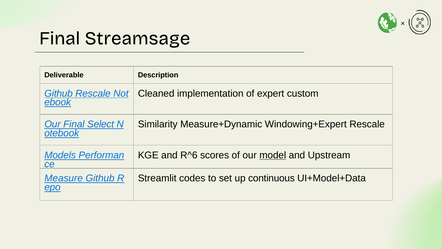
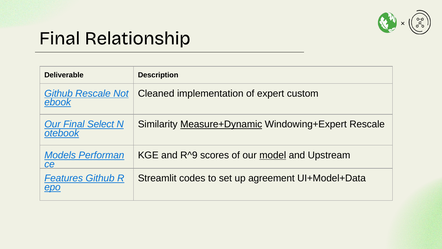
Streamsage: Streamsage -> Relationship (138, 38)
Measure+Dynamic underline: none -> present (221, 124)
R^6: R^6 -> R^9 (189, 155)
Measure: Measure -> Features (64, 178)
continuous: continuous -> agreement (271, 178)
